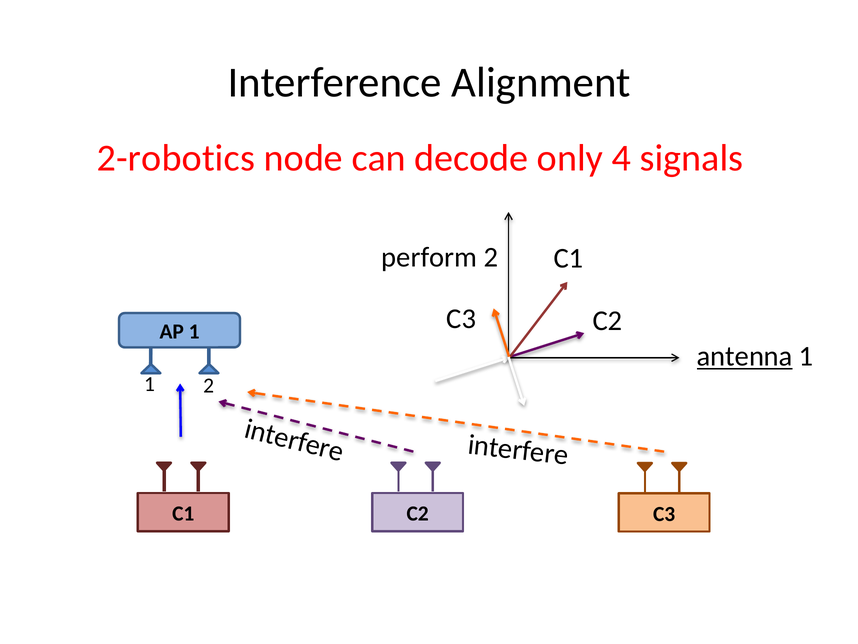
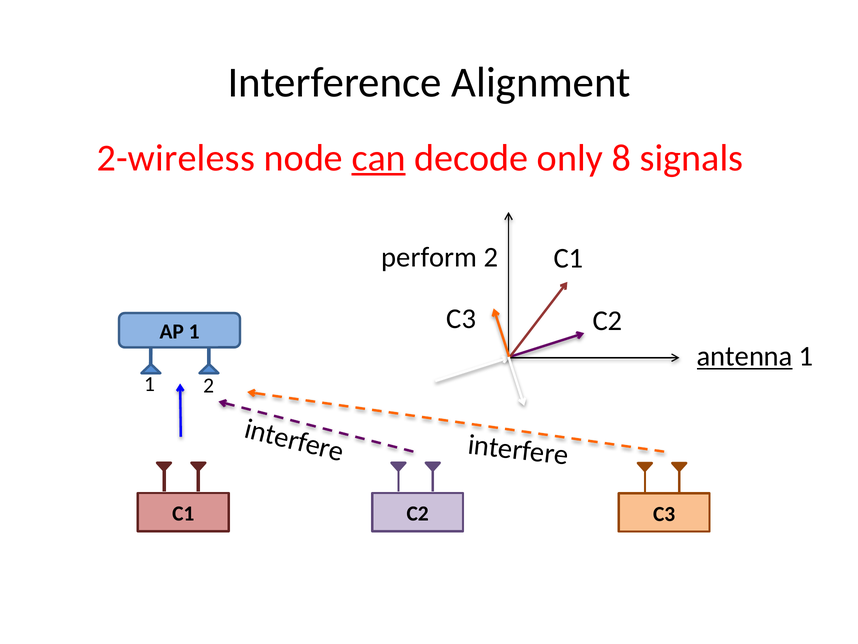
2-robotics: 2-robotics -> 2-wireless (176, 158)
can underline: none -> present (379, 158)
4: 4 -> 8 (621, 158)
